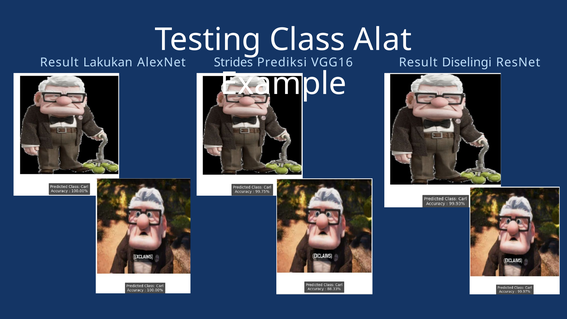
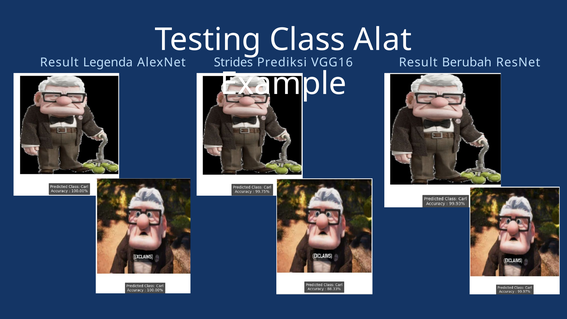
Lakukan: Lakukan -> Legenda (108, 62)
Diselingi: Diselingi -> Berubah (467, 62)
